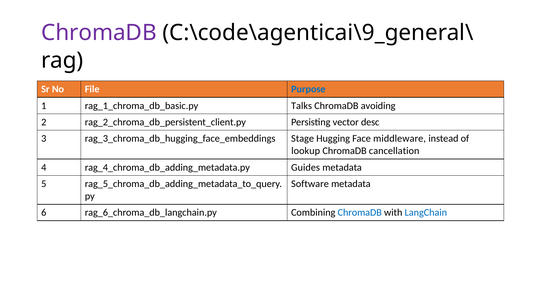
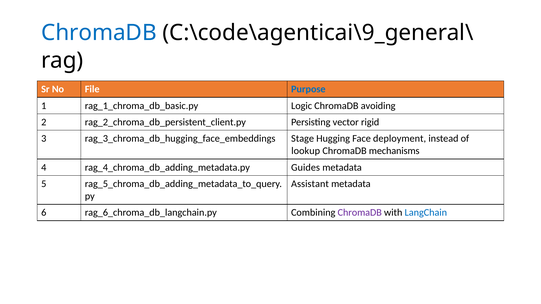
ChromaDB colour: purple -> blue (99, 33)
Talks: Talks -> Logic (302, 106)
desc: desc -> rigid (370, 122)
middleware: middleware -> deployment (400, 139)
cancellation: cancellation -> mechanisms (394, 151)
Software: Software -> Assistant (310, 184)
ChromaDB colour: blue -> purple (360, 213)
